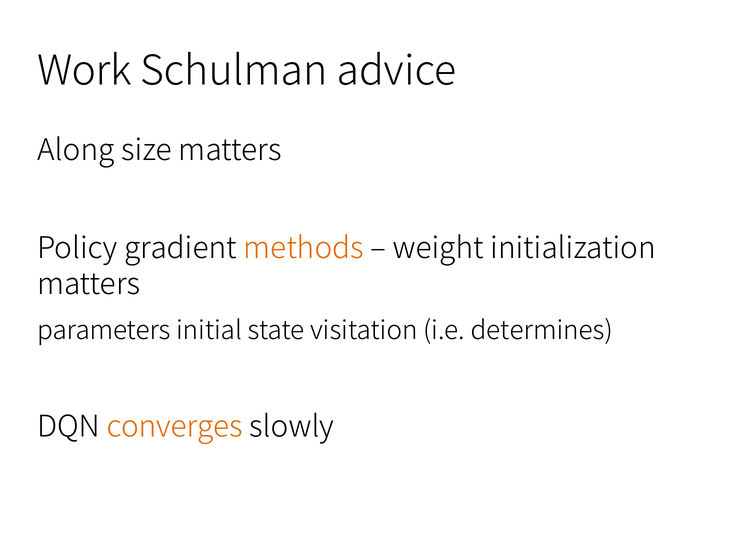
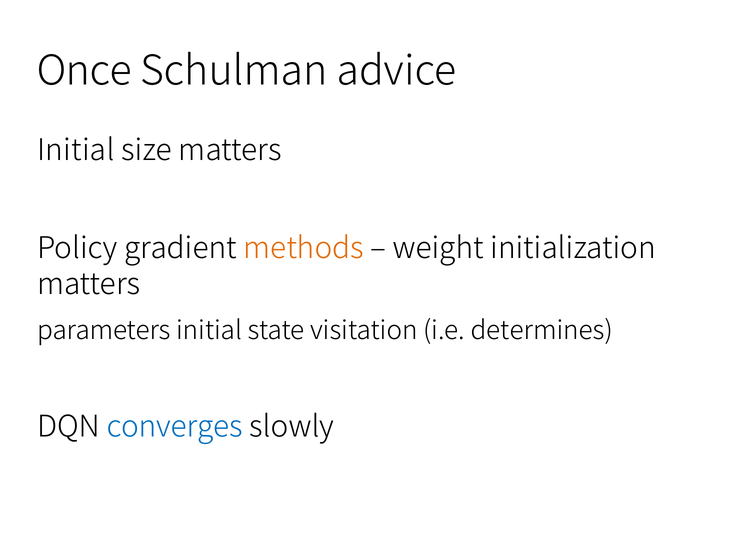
Work: Work -> Once (84, 71)
Along: Along -> Initial (76, 150)
converges colour: orange -> blue (175, 427)
